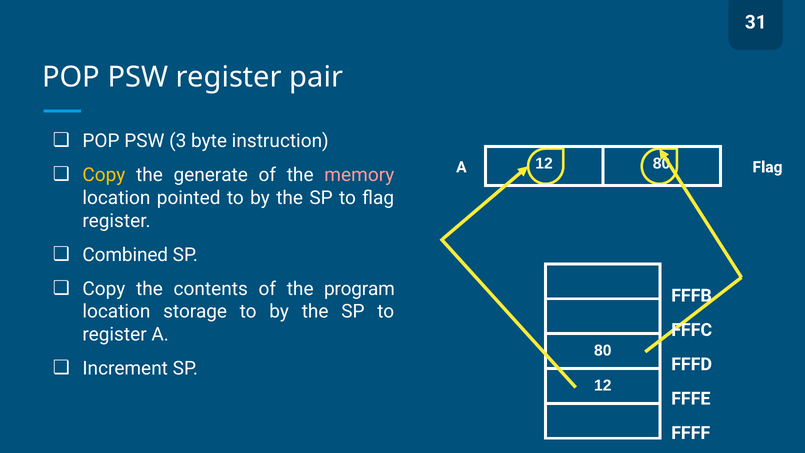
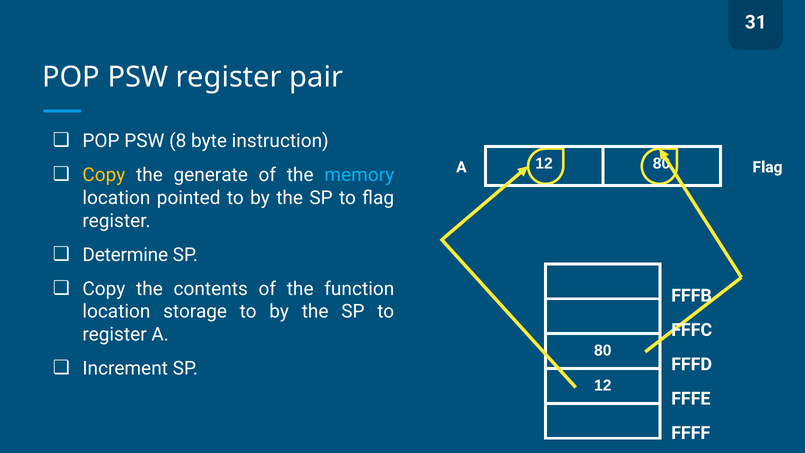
3: 3 -> 8 (178, 141)
memory colour: pink -> light blue (359, 175)
Combined: Combined -> Determine (125, 255)
program: program -> function (359, 289)
